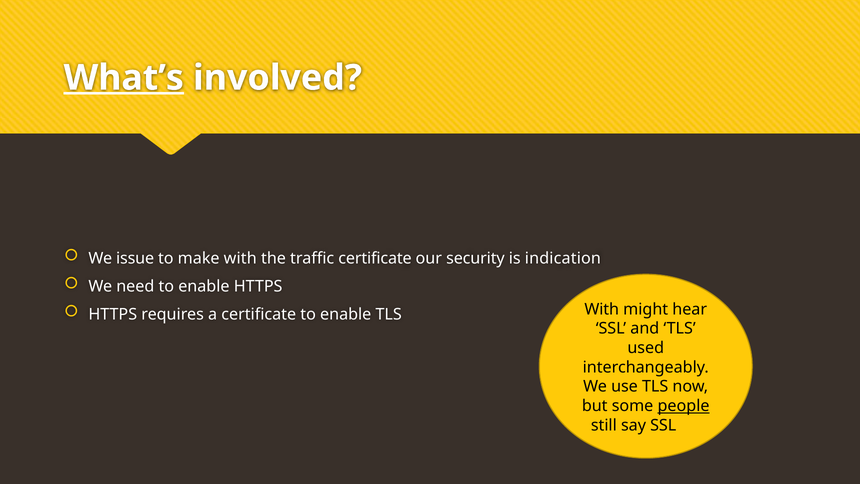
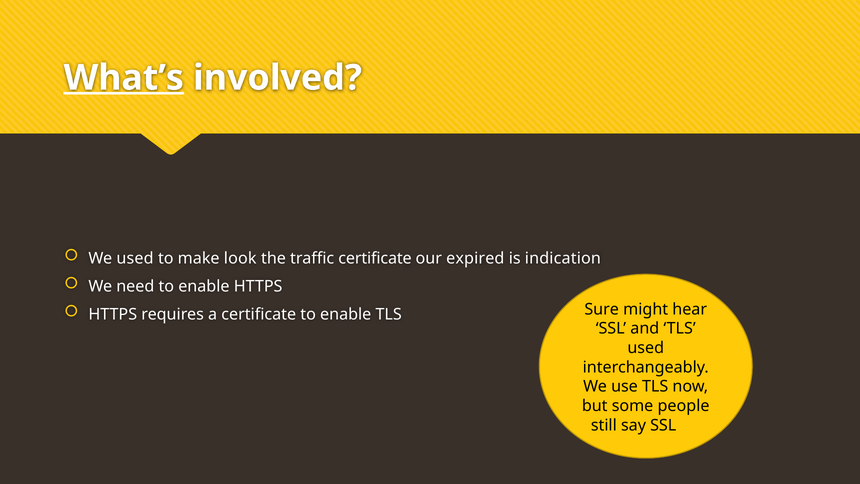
We issue: issue -> used (135, 258)
make with: with -> look (240, 258)
security: security -> expired (475, 258)
TLS With: With -> Sure (602, 309)
people underline: present -> none (684, 406)
